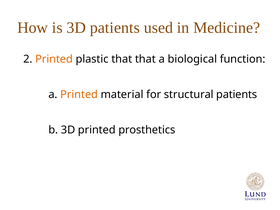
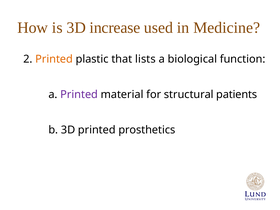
3D patients: patients -> increase (115, 28)
that that: that -> lists (145, 59)
Printed colour: orange -> purple (79, 94)
